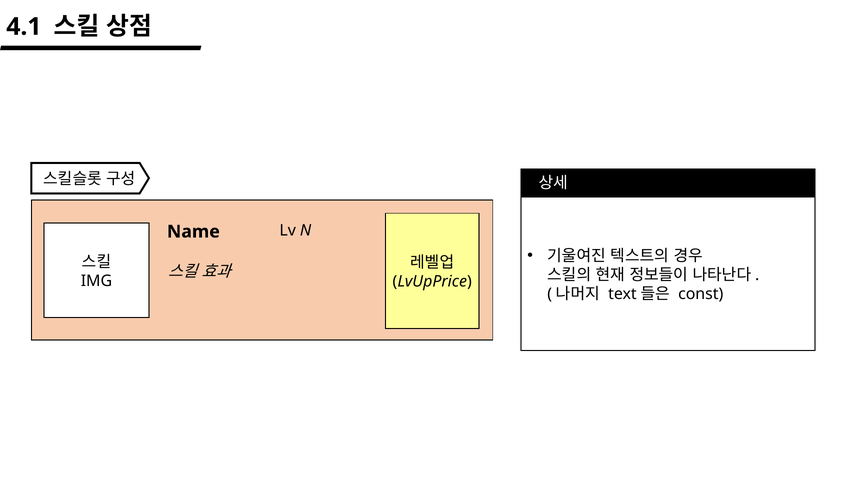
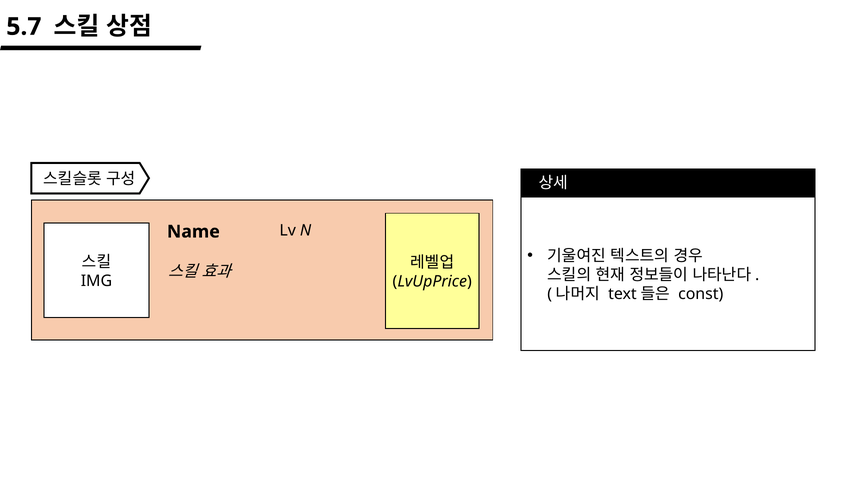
4.1: 4.1 -> 5.7 (24, 27)
